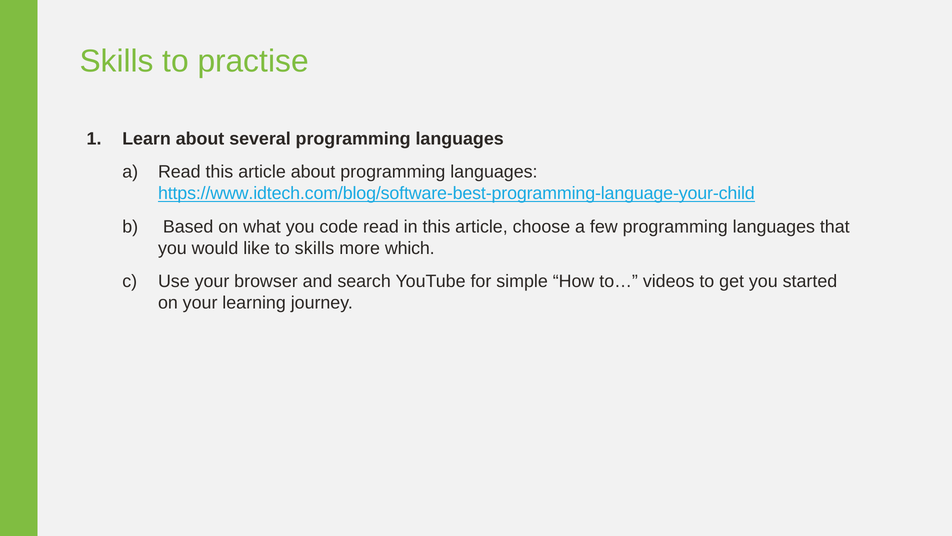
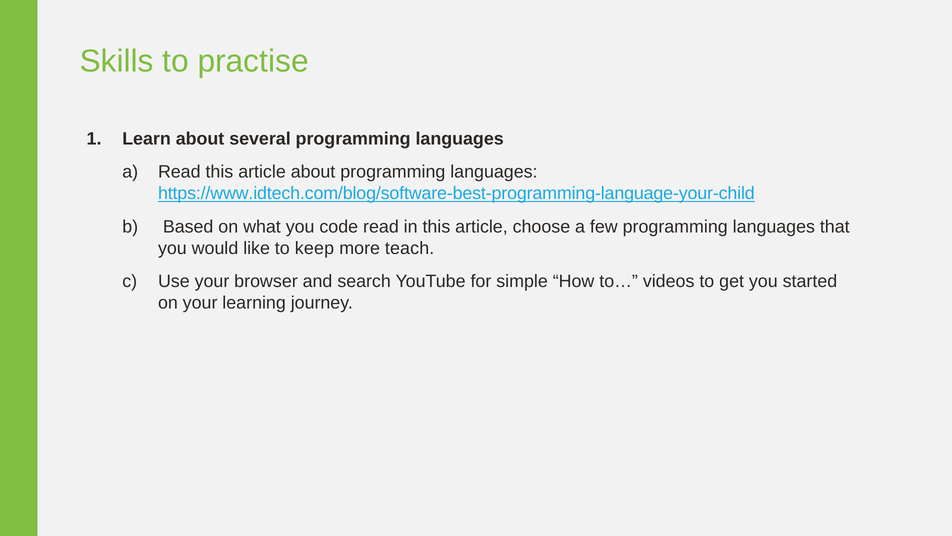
to skills: skills -> keep (314, 248)
which: which -> teach (410, 248)
